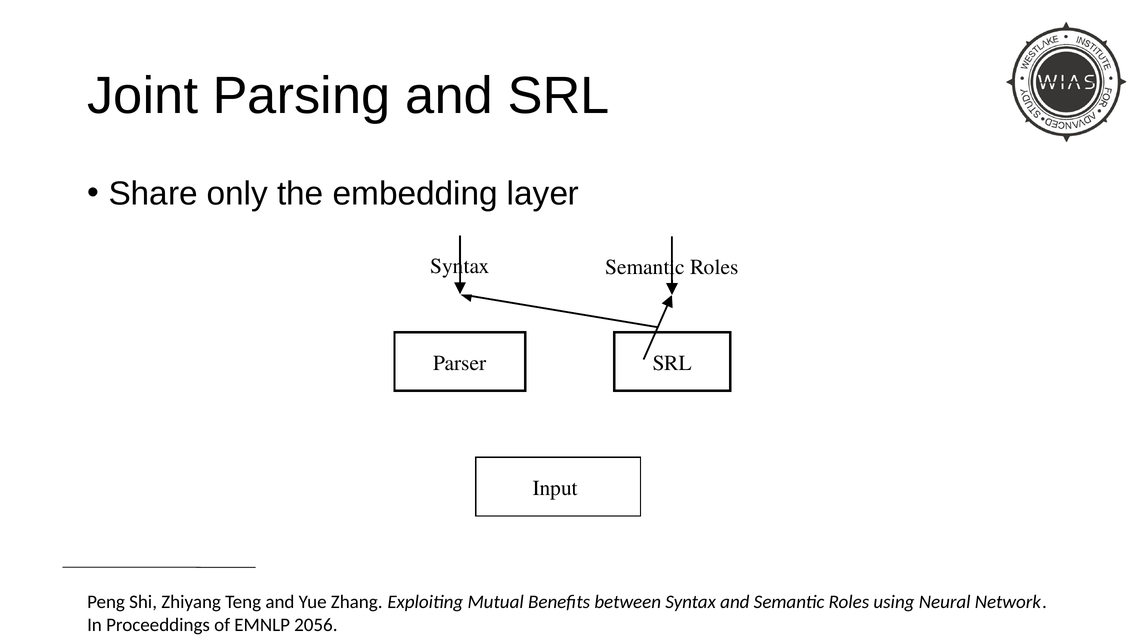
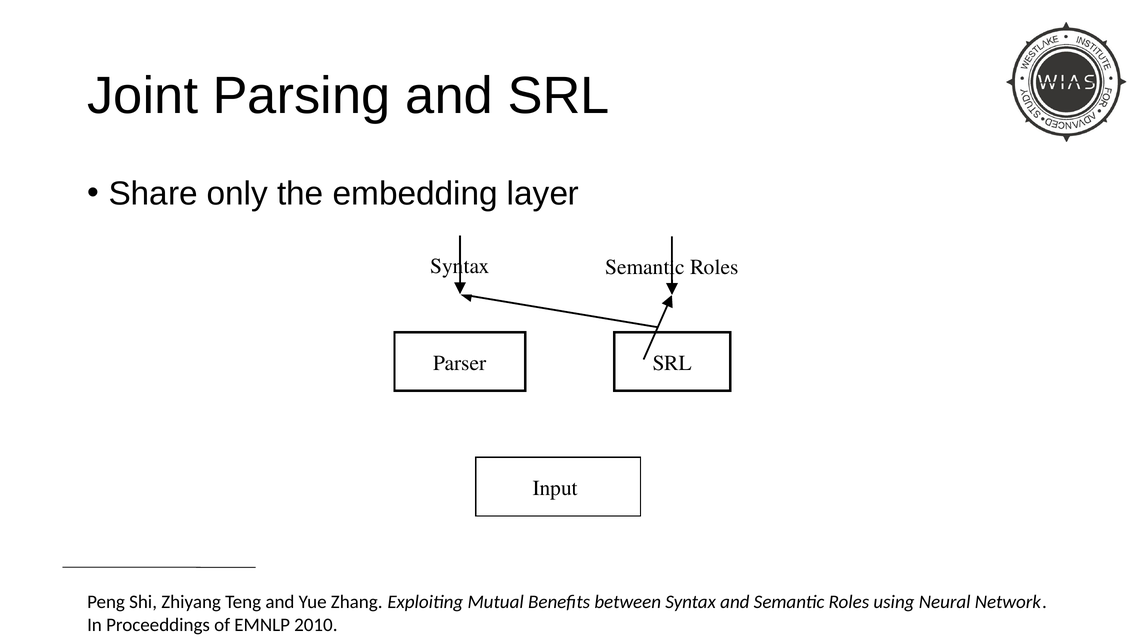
2056: 2056 -> 2010 (316, 625)
